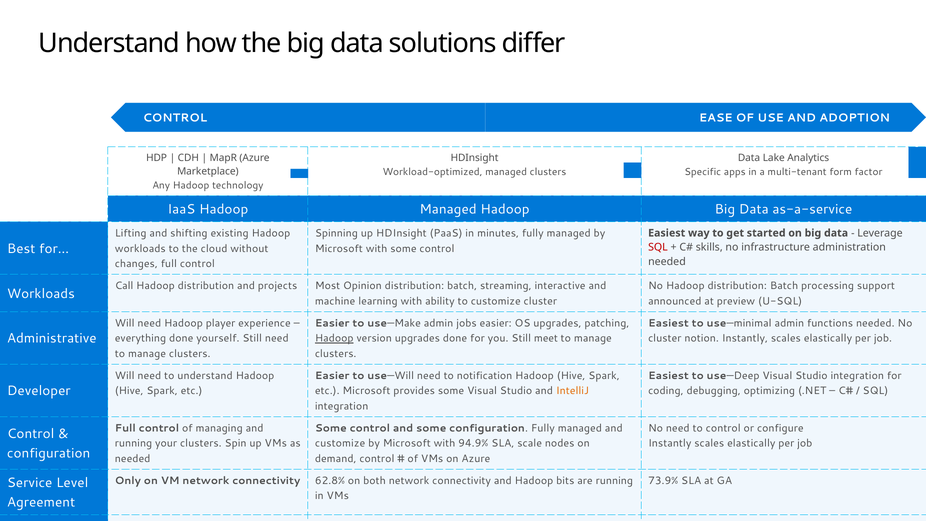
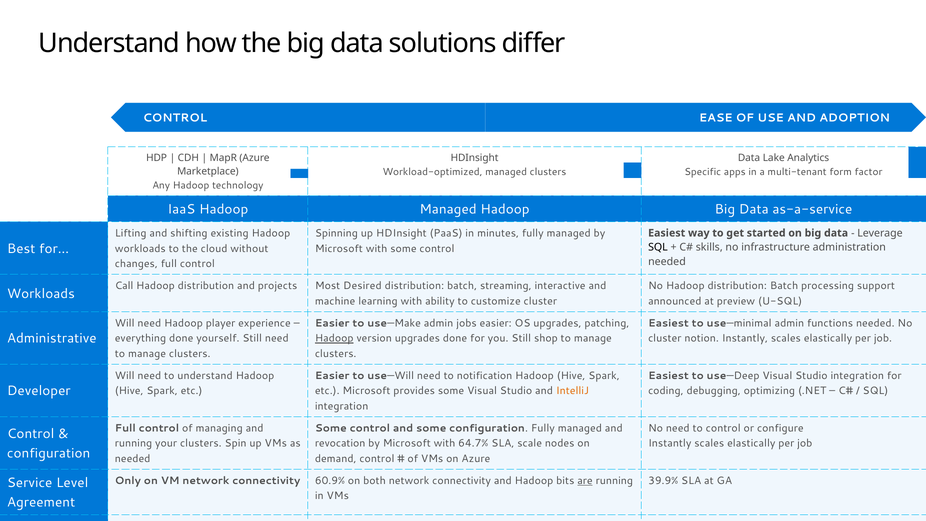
SQL colour: red -> black (658, 247)
Opinion: Opinion -> Desired (362, 286)
meet: meet -> shop (546, 338)
customize: customize -> revocation (340, 443)
94.9%: 94.9% -> 64.7% (473, 443)
62.8%: 62.8% -> 60.9% (330, 481)
are underline: none -> present (585, 481)
73.9%: 73.9% -> 39.9% (663, 481)
